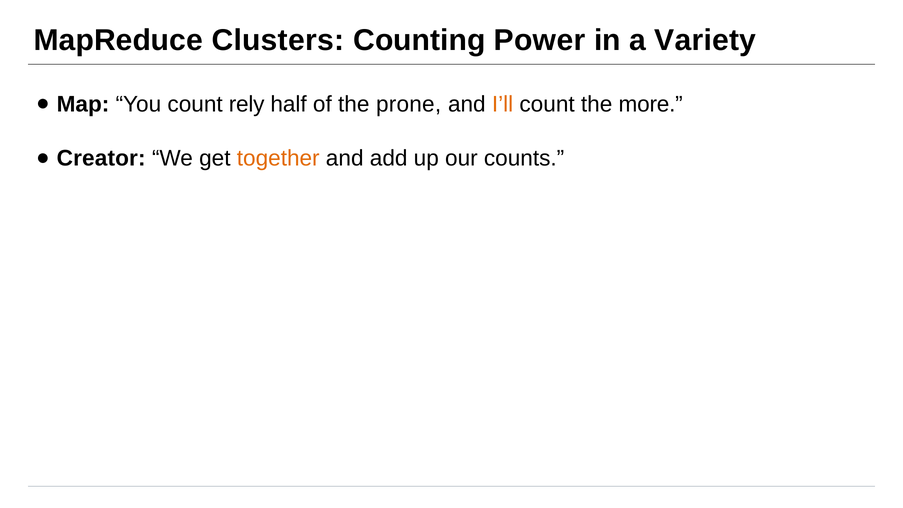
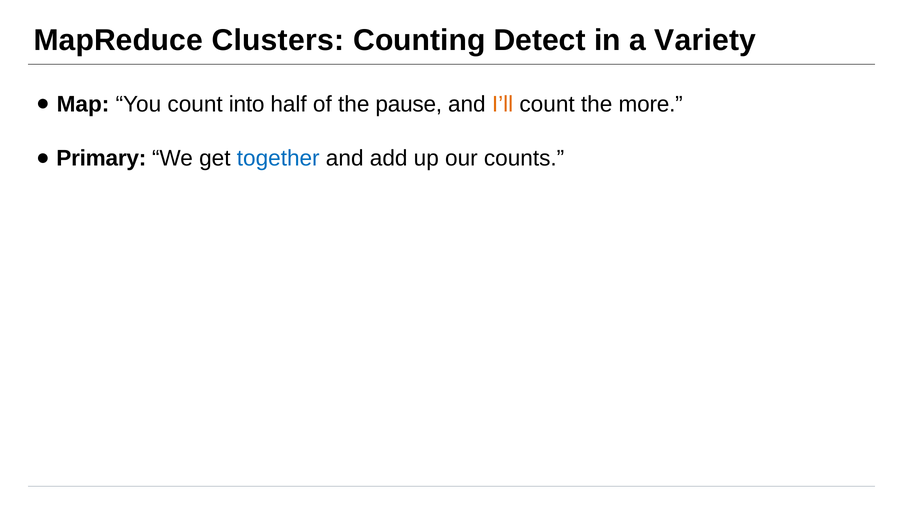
Power: Power -> Detect (540, 40)
rely: rely -> into (247, 104)
prone: prone -> pause (409, 104)
Creator: Creator -> Primary (101, 158)
together colour: orange -> blue (278, 158)
